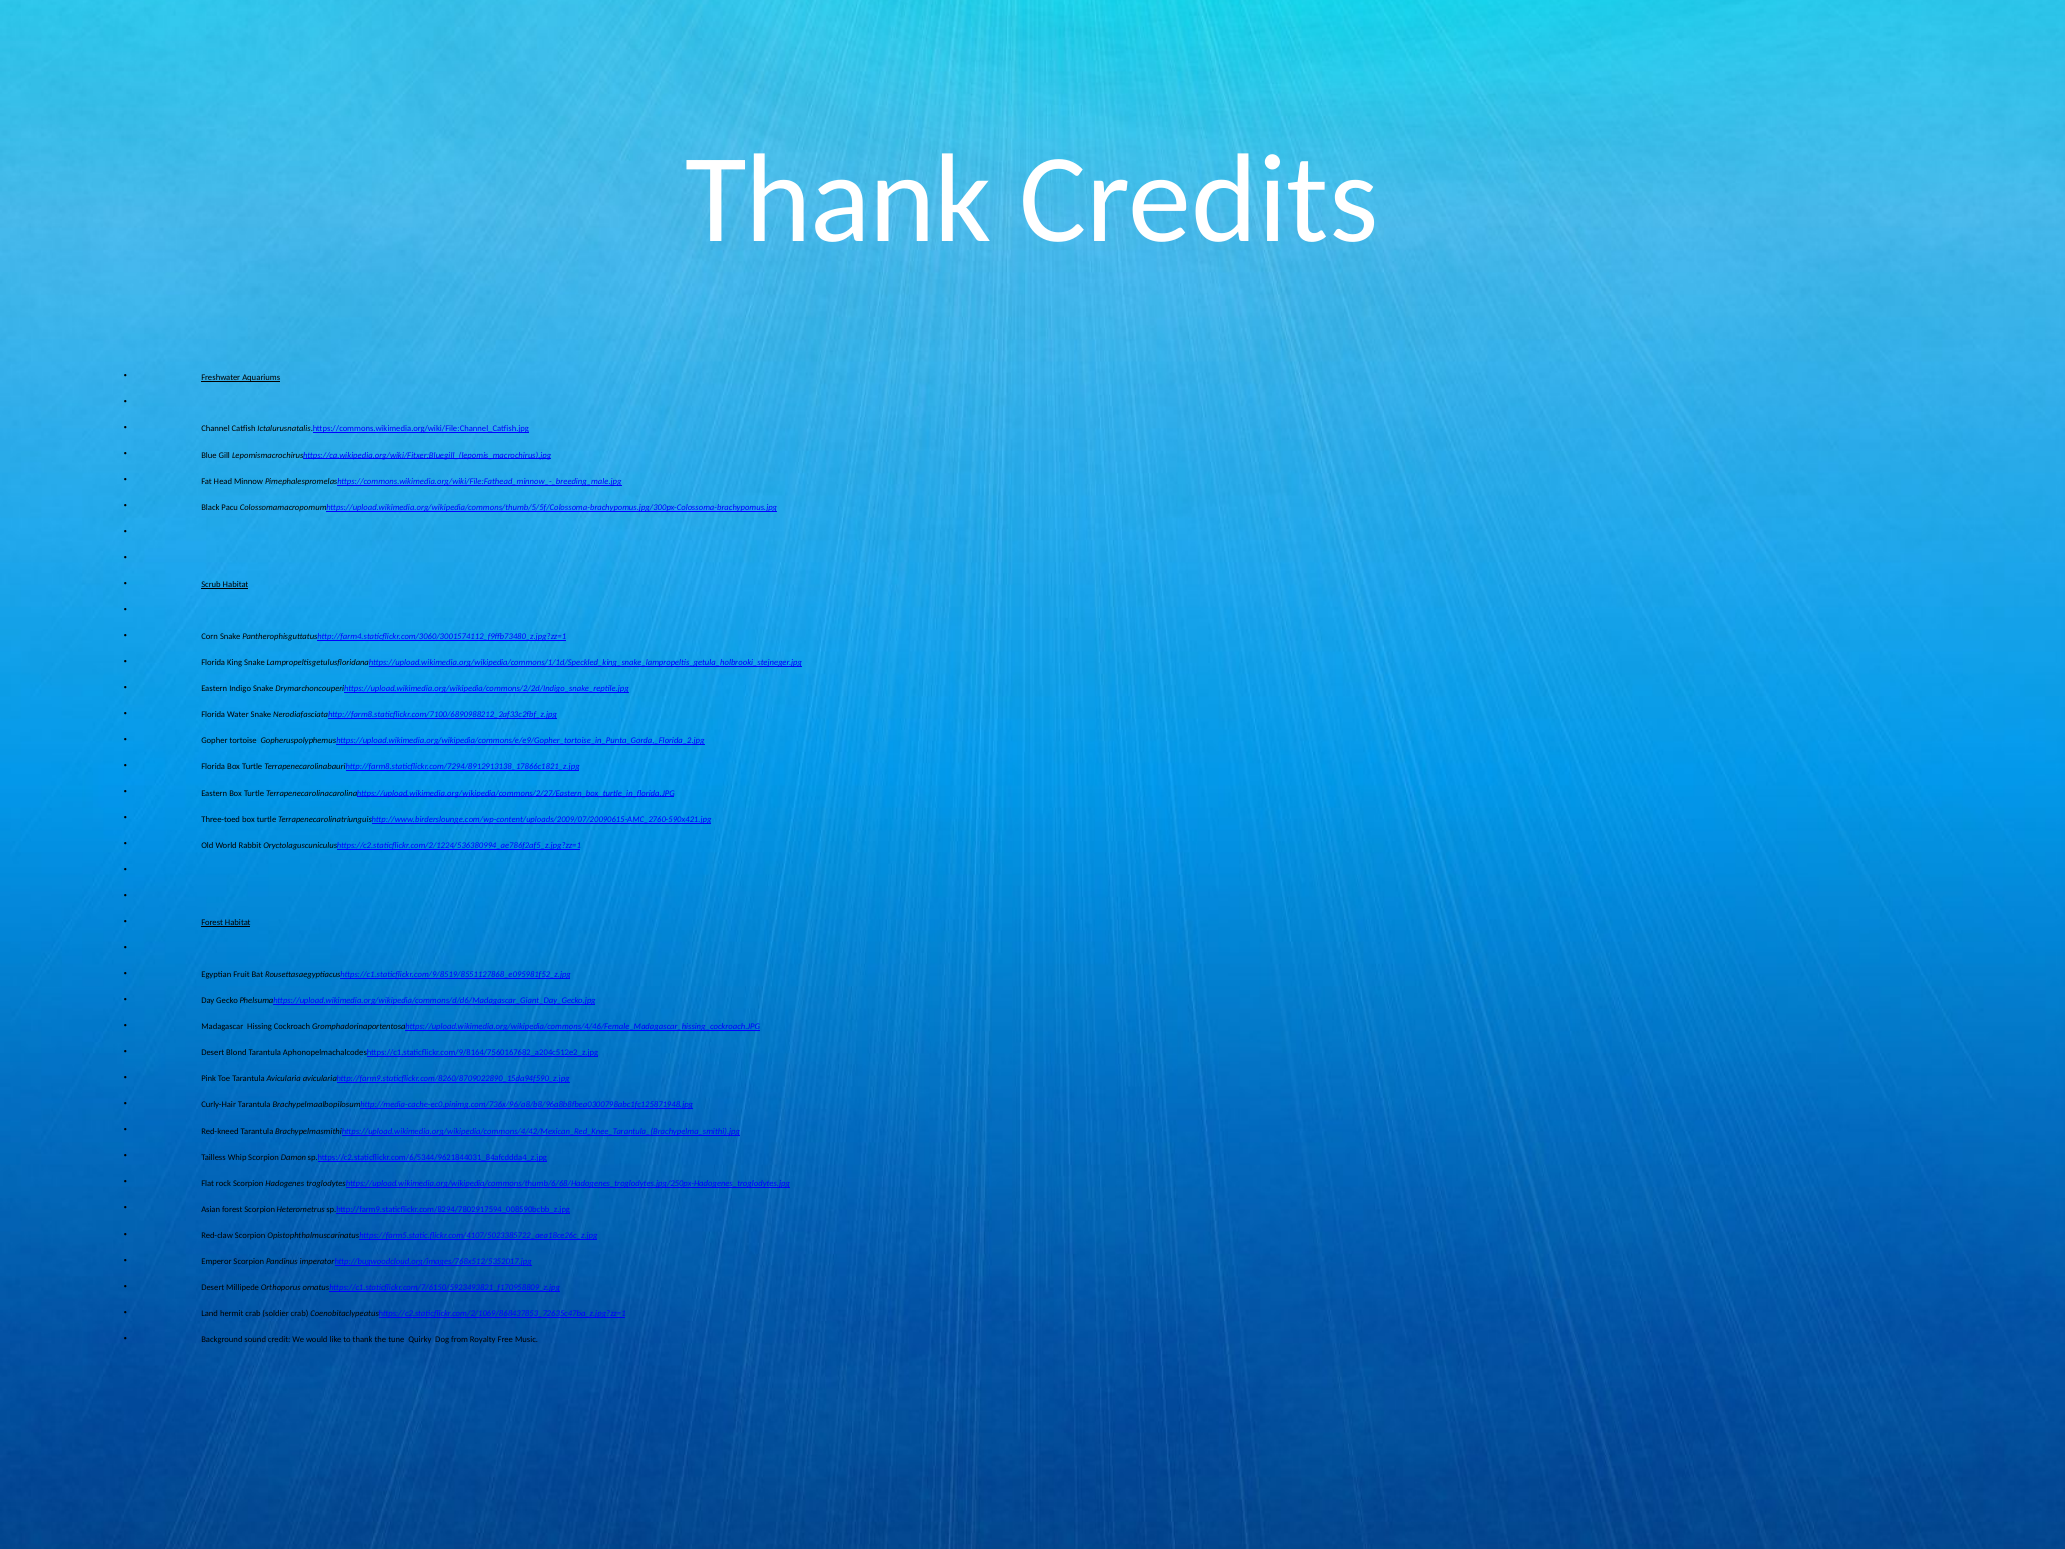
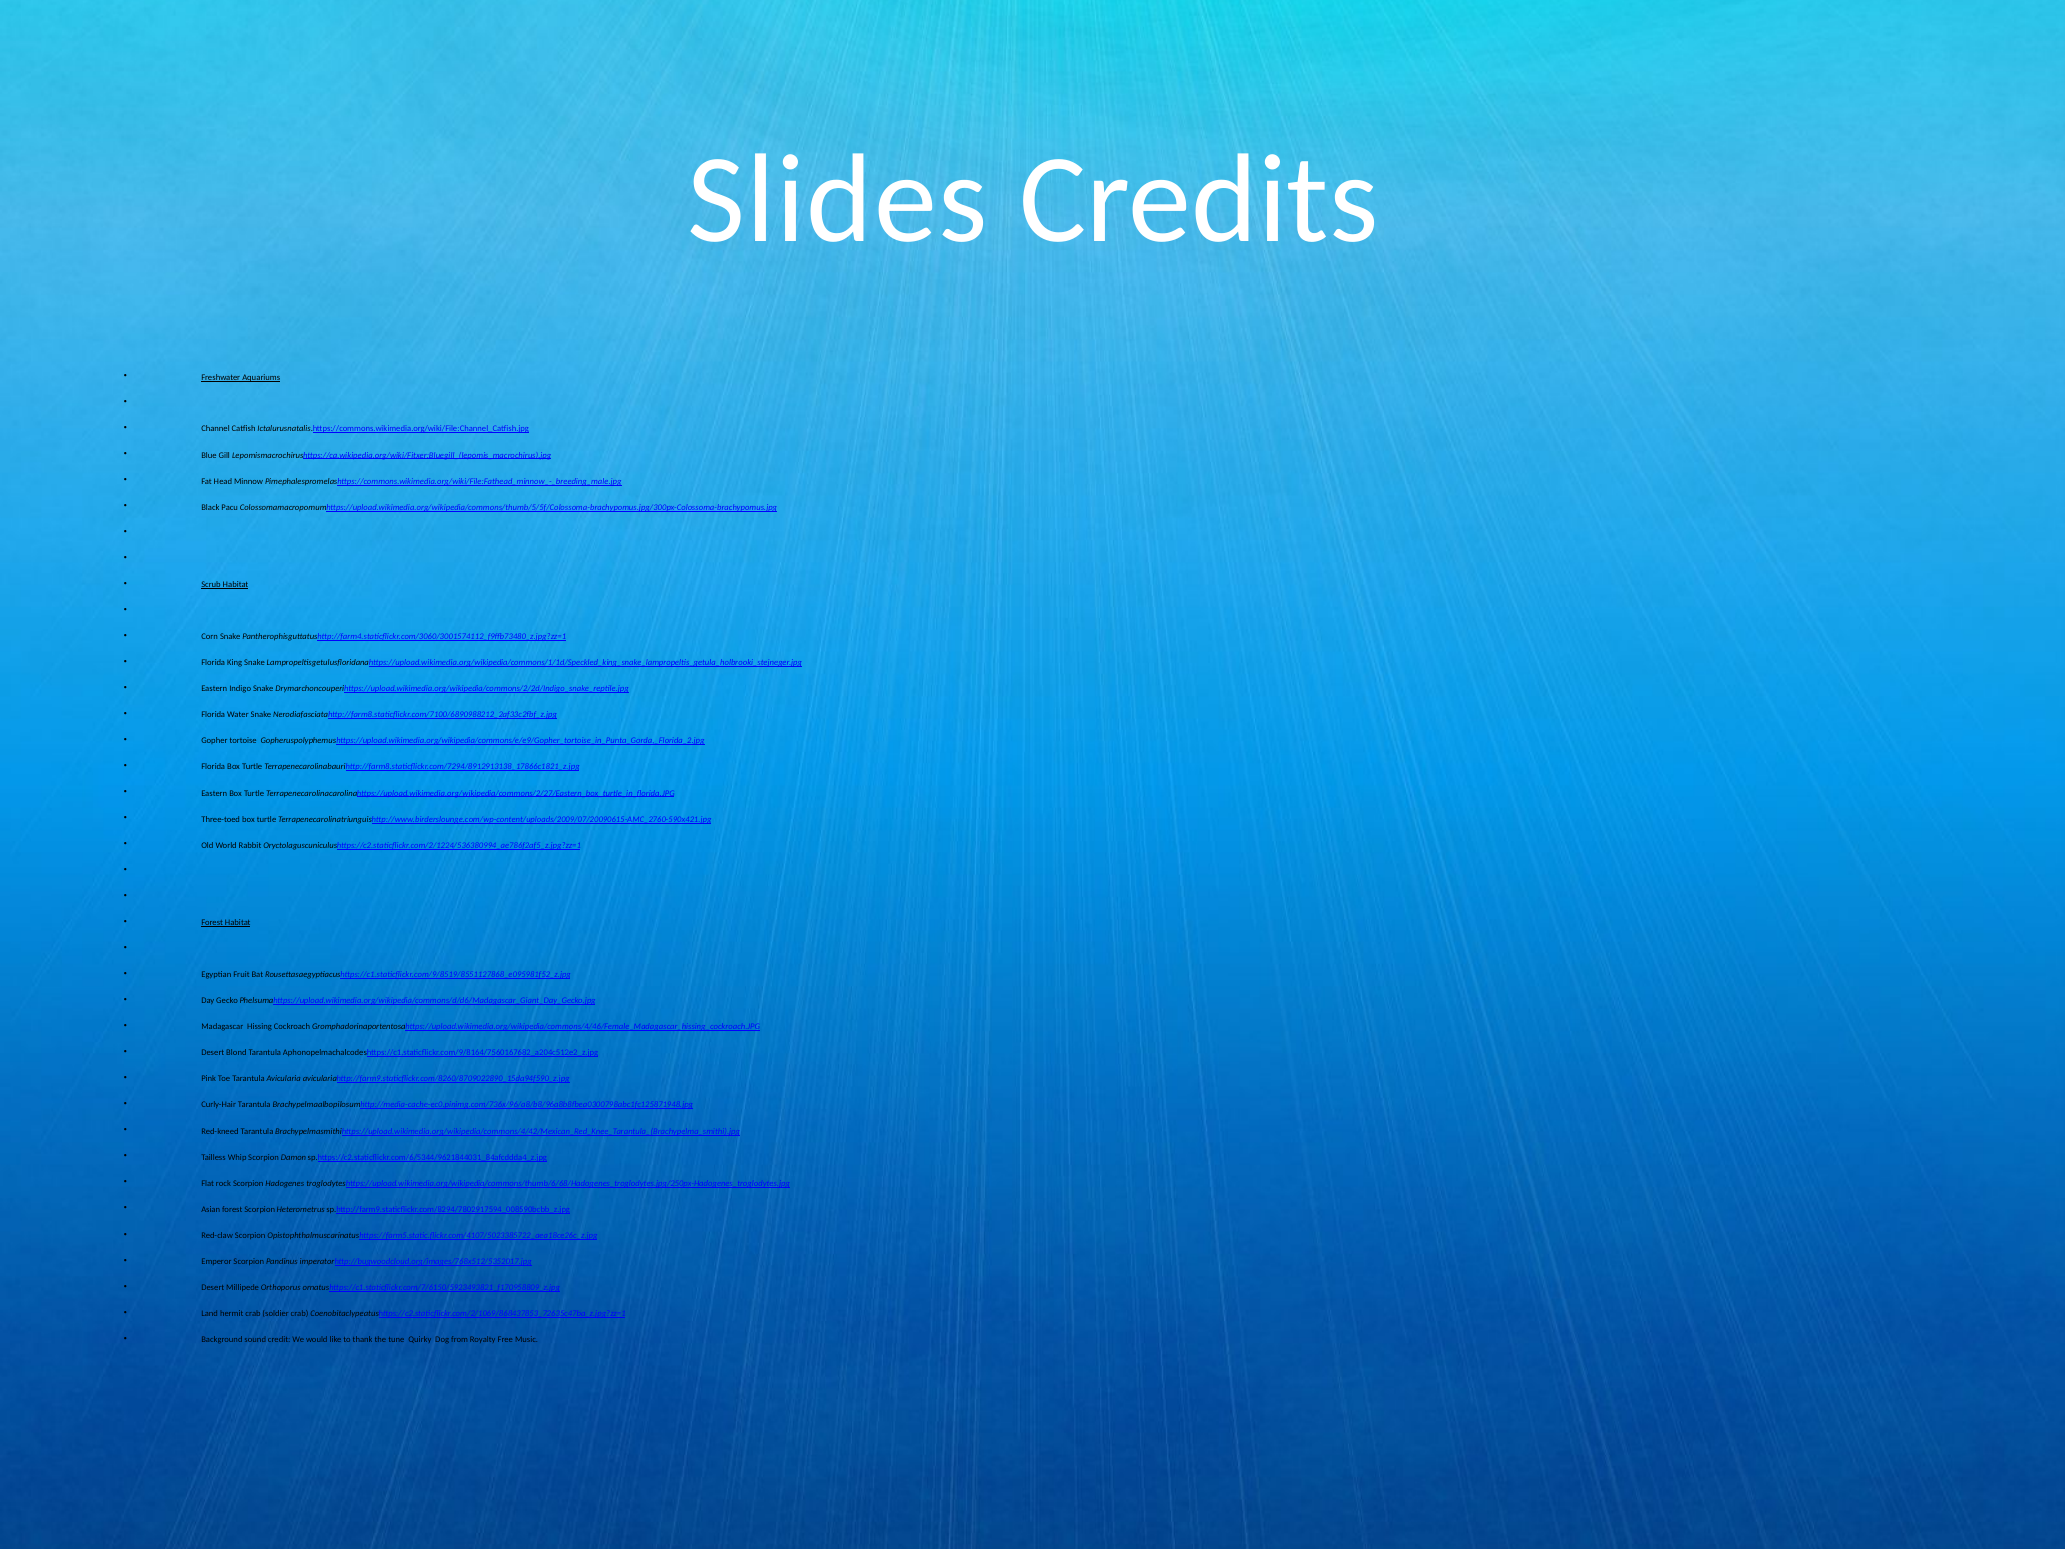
Thank: Thank -> Slides (838, 200)
